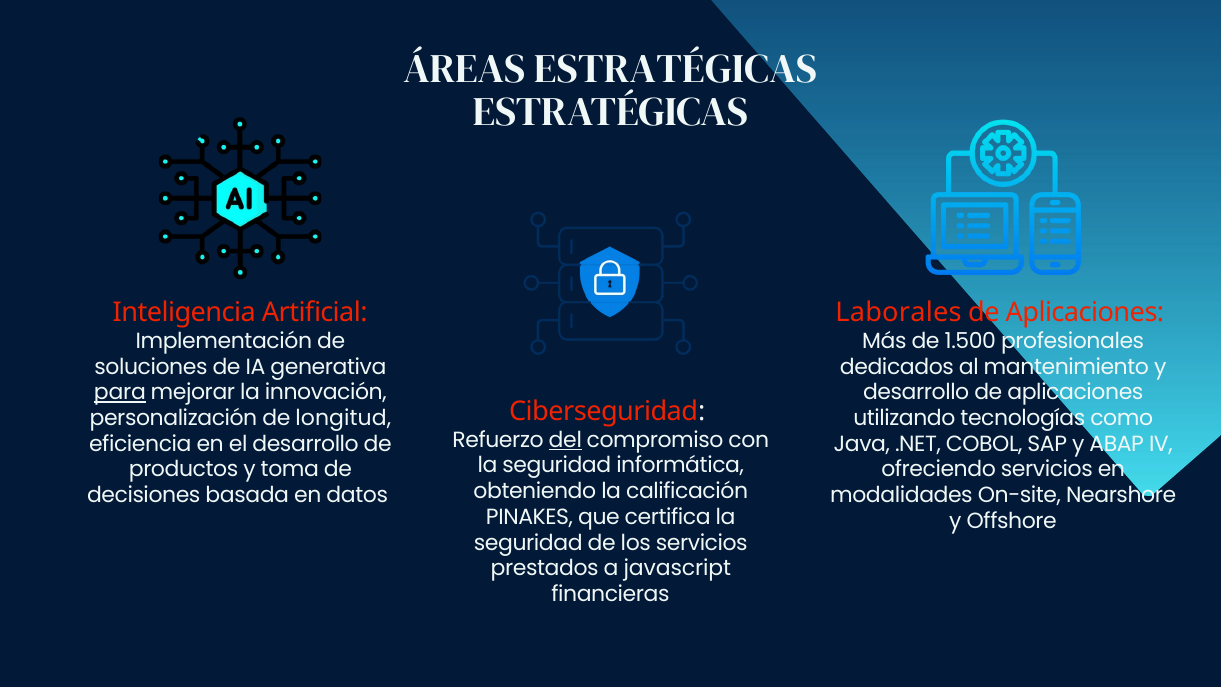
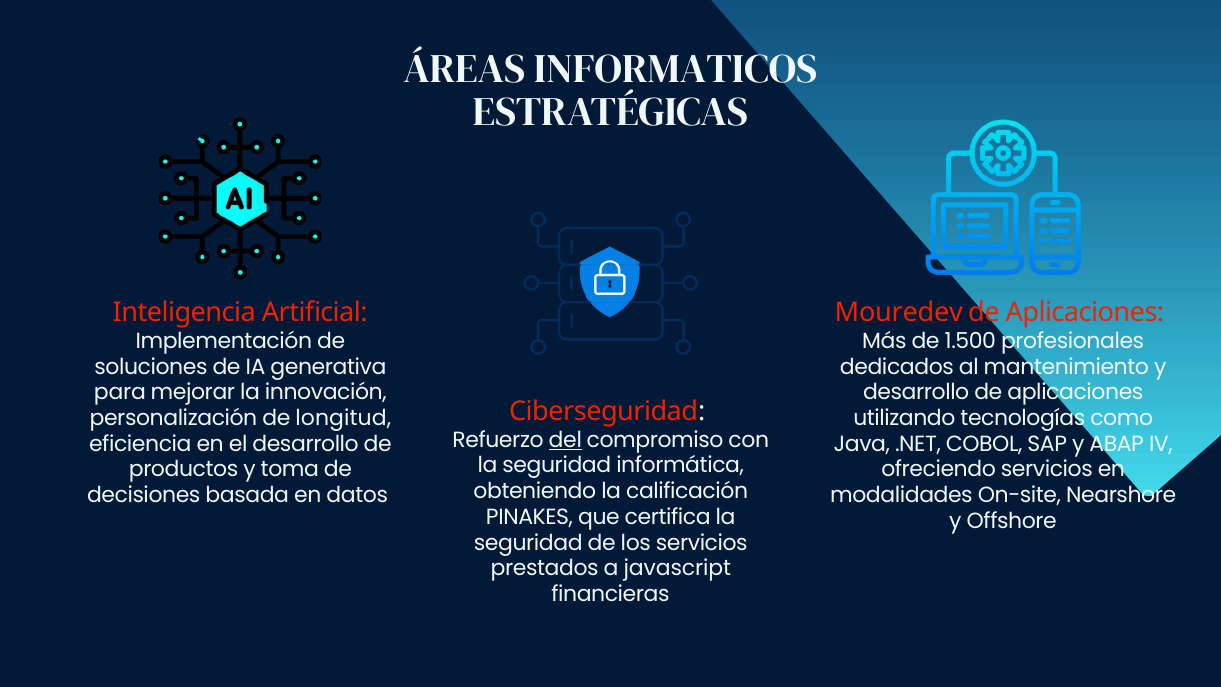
ÁREAS ESTRATÉGICAS: ESTRATÉGICAS -> INFORMATICOS (676, 69)
Laborales: Laborales -> Mouredev (899, 313)
para underline: present -> none (120, 392)
